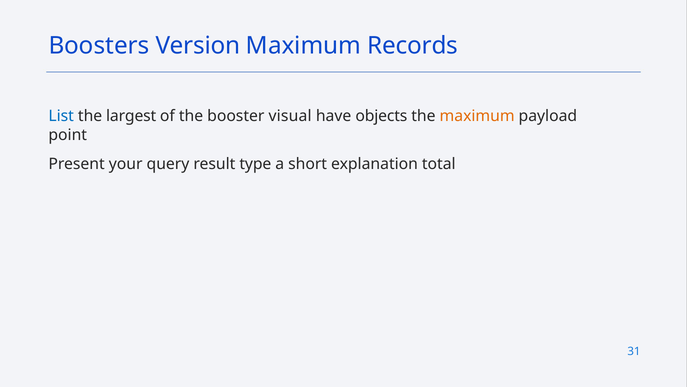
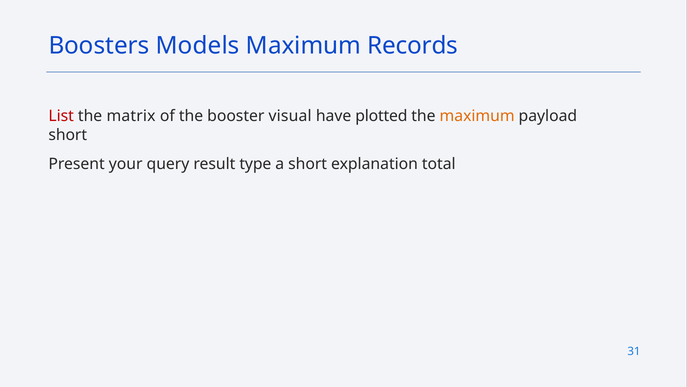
Version: Version -> Models (198, 46)
List colour: blue -> red (61, 116)
largest: largest -> matrix (131, 116)
objects: objects -> plotted (381, 116)
point: point -> short (68, 135)
